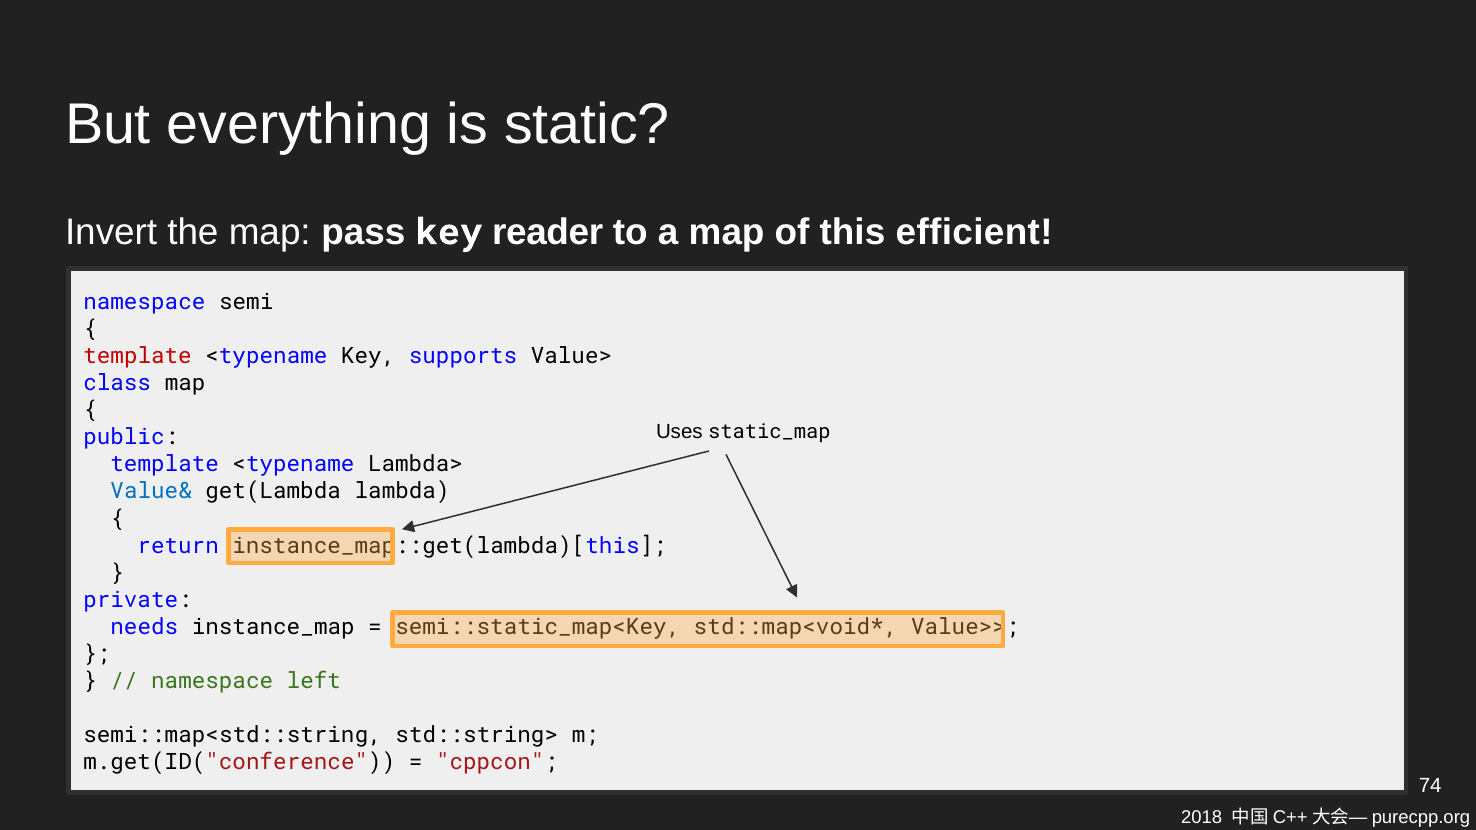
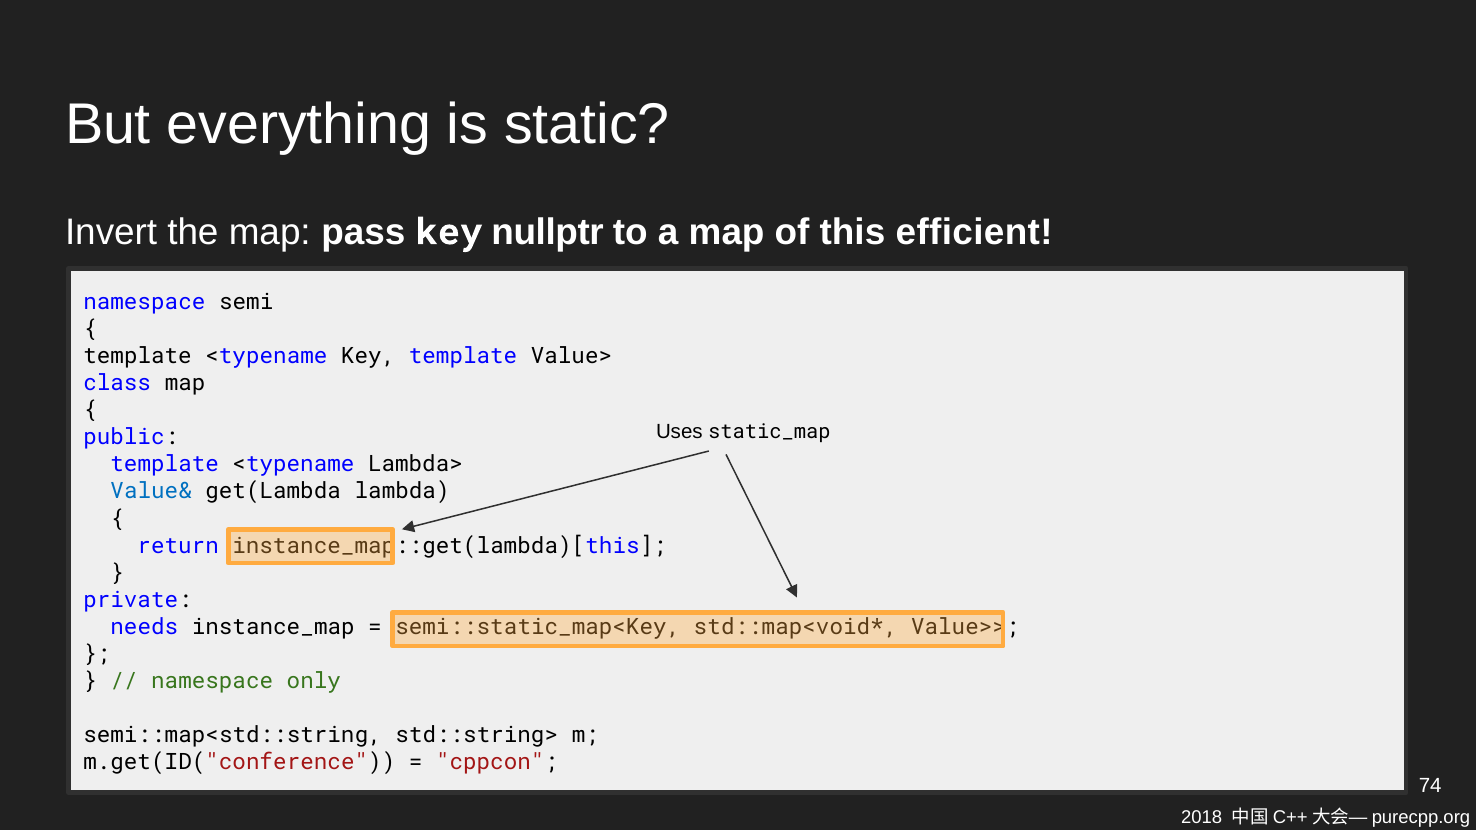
reader: reader -> nullptr (548, 232)
template colour: red -> black (138, 356)
Key supports: supports -> template (463, 356)
left: left -> only (314, 681)
